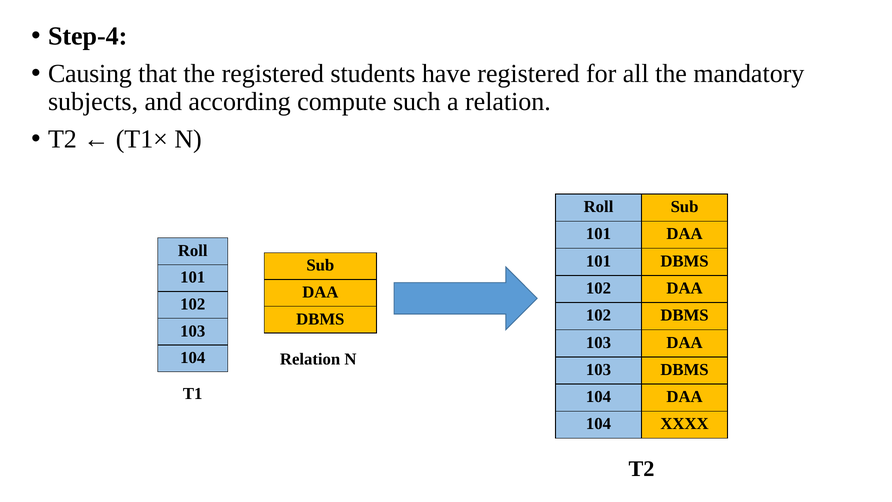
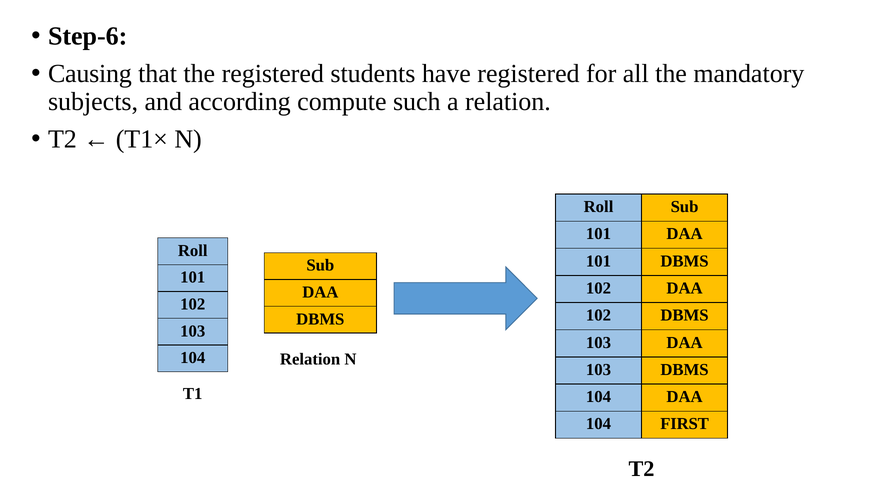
Step-4: Step-4 -> Step-6 (88, 36)
XXXX: XXXX -> FIRST (685, 424)
